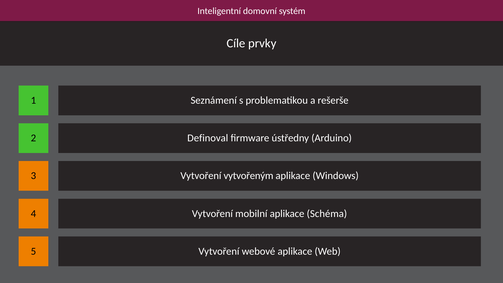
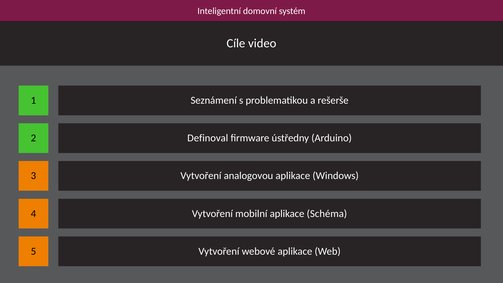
prvky: prvky -> video (262, 43)
vytvořeným: vytvořeným -> analogovou (248, 176)
